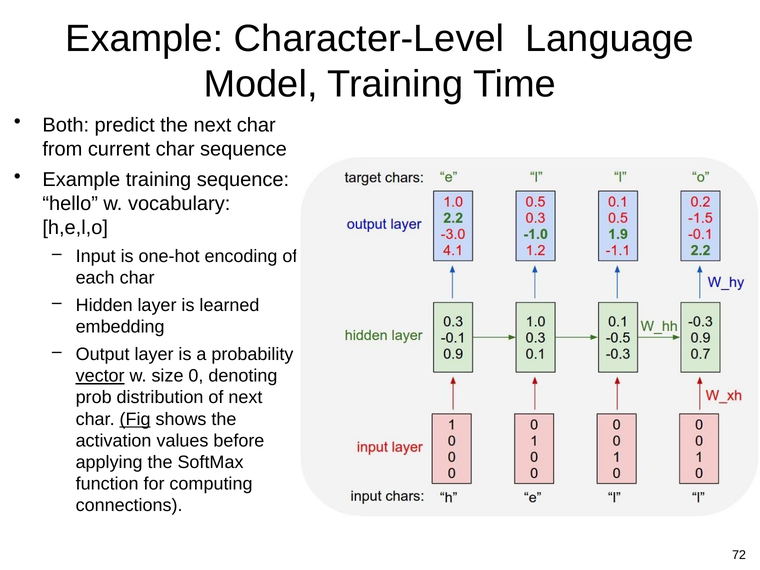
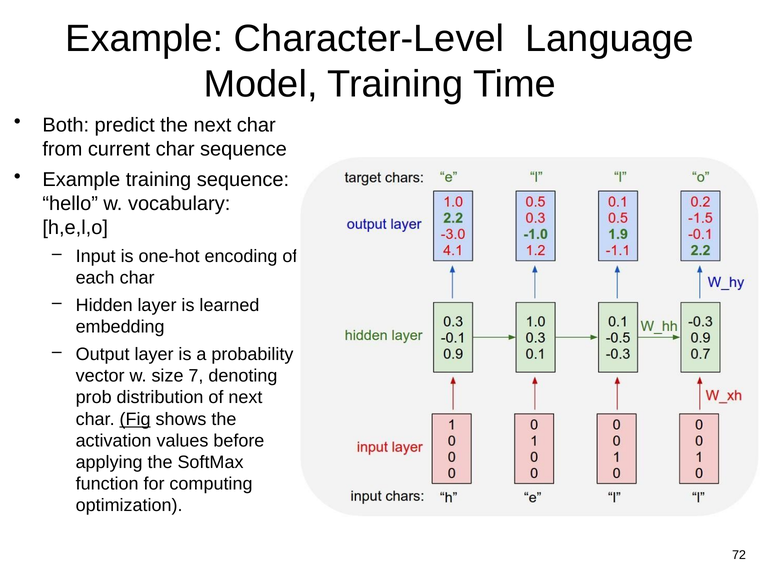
vector underline: present -> none (100, 376)
0: 0 -> 7 (196, 376)
connections: connections -> optimization (129, 505)
